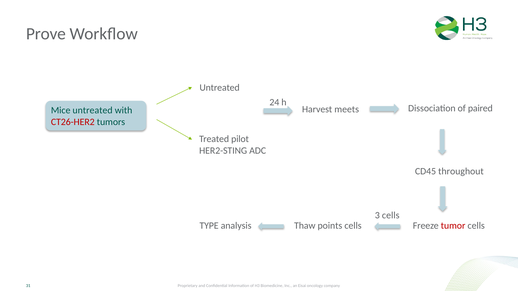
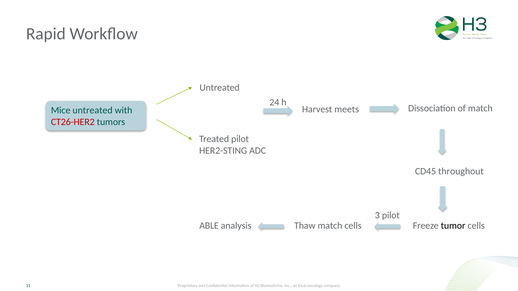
Prove: Prove -> Rapid (46, 34)
of paired: paired -> match (480, 108)
3 cells: cells -> pilot (391, 216)
TYPE: TYPE -> ABLE (209, 226)
Thaw points: points -> match (330, 226)
tumor colour: red -> black (453, 226)
